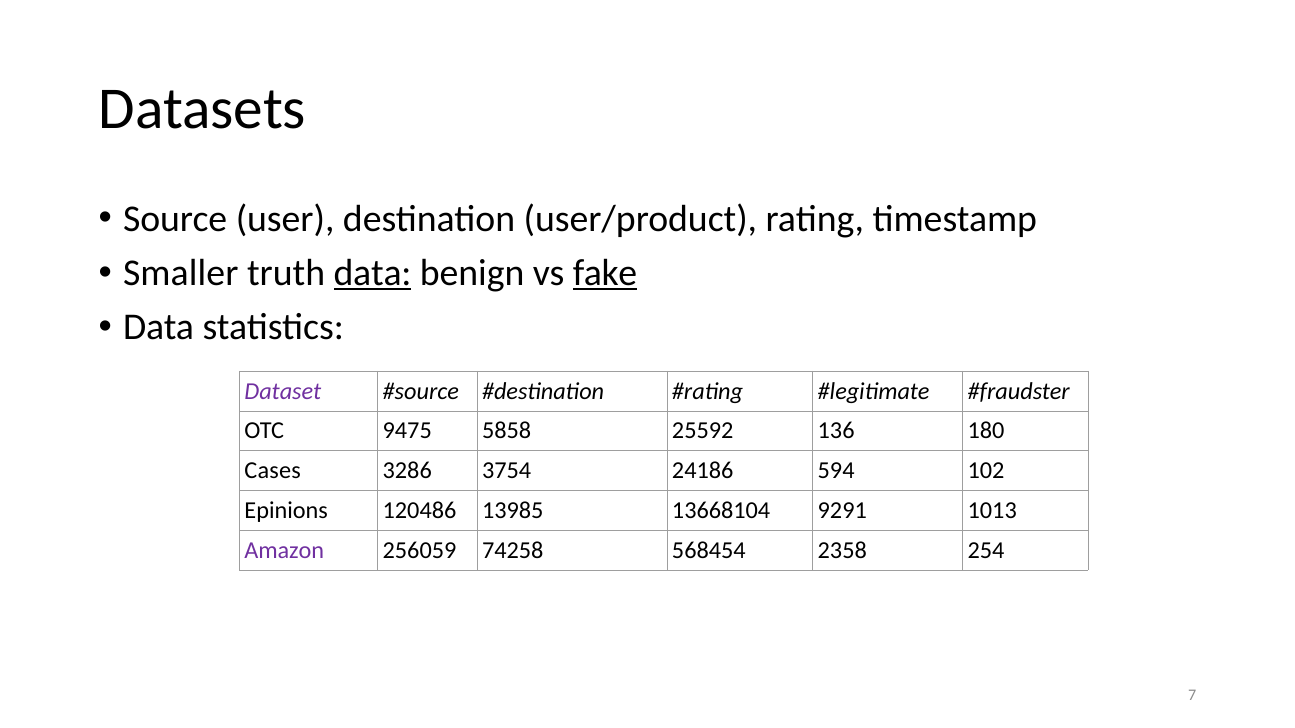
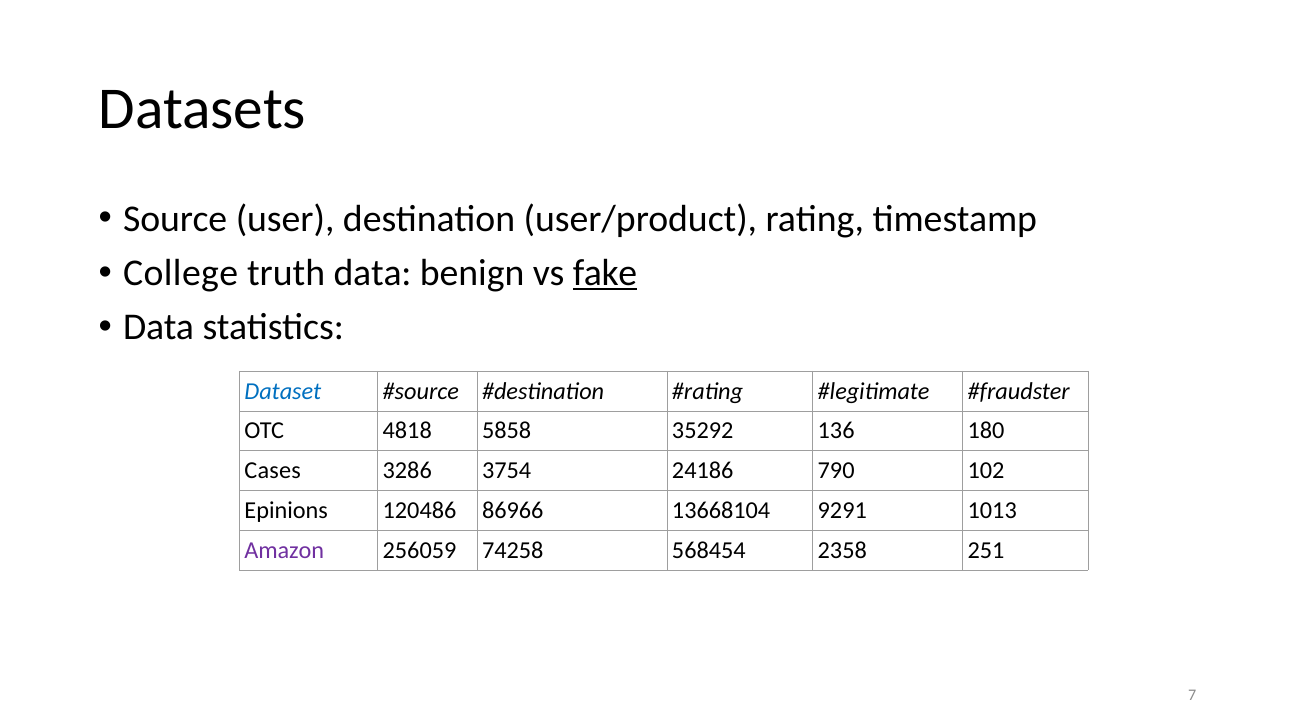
Smaller: Smaller -> College (181, 273)
data underline: present -> none (373, 273)
Dataset colour: purple -> blue (283, 391)
9475: 9475 -> 4818 (407, 431)
25592: 25592 -> 35292 (703, 431)
594: 594 -> 790 (836, 471)
13985: 13985 -> 86966 (513, 511)
254: 254 -> 251 (986, 550)
